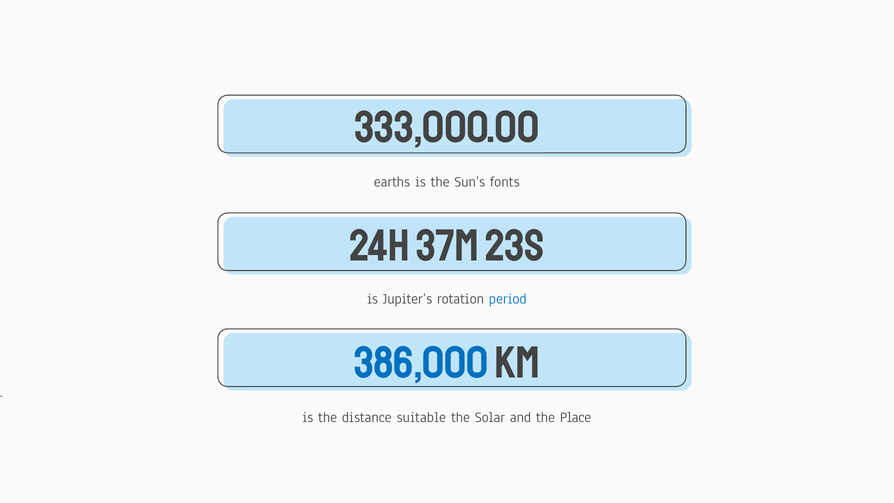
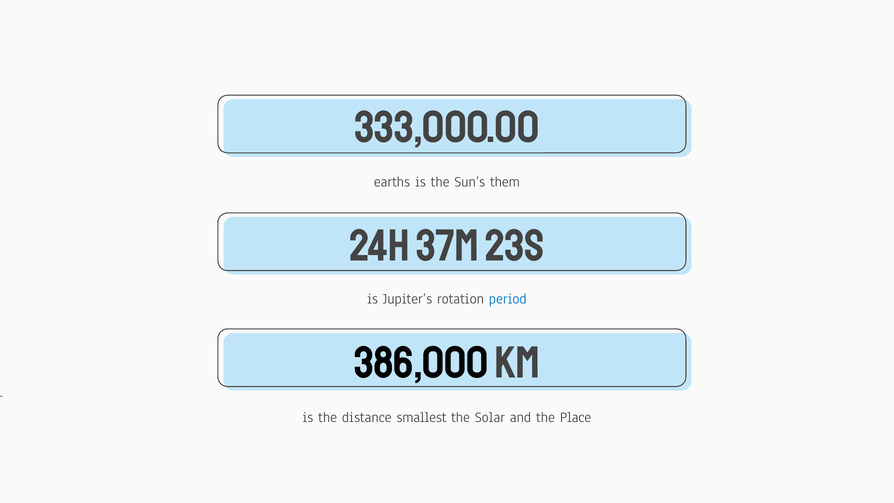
fonts: fonts -> them (505, 182)
386,000 colour: blue -> black (421, 363)
suitable: suitable -> smallest (421, 417)
